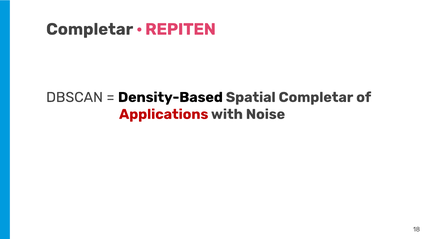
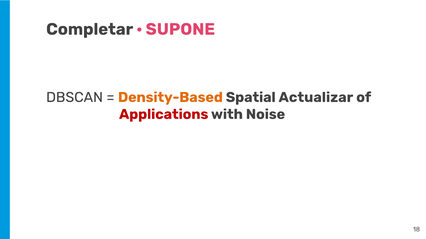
REPITEN: REPITEN -> SUPONE (180, 29)
Density-Based colour: black -> orange (170, 98)
Spatial Completar: Completar -> Actualizar (316, 98)
